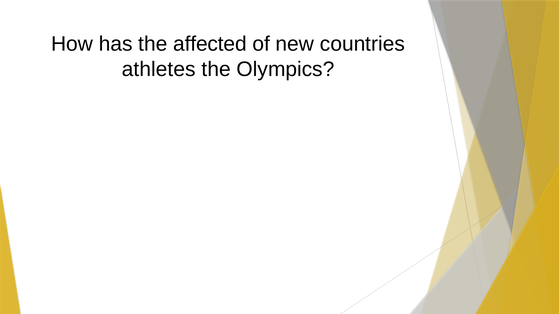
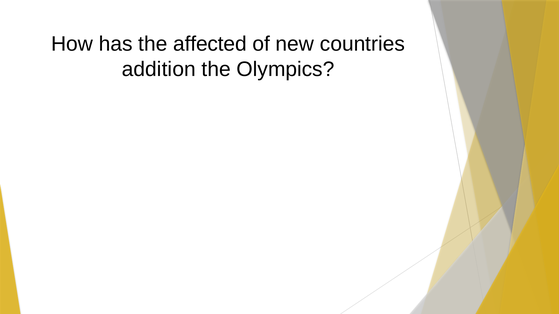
athletes: athletes -> addition (159, 69)
